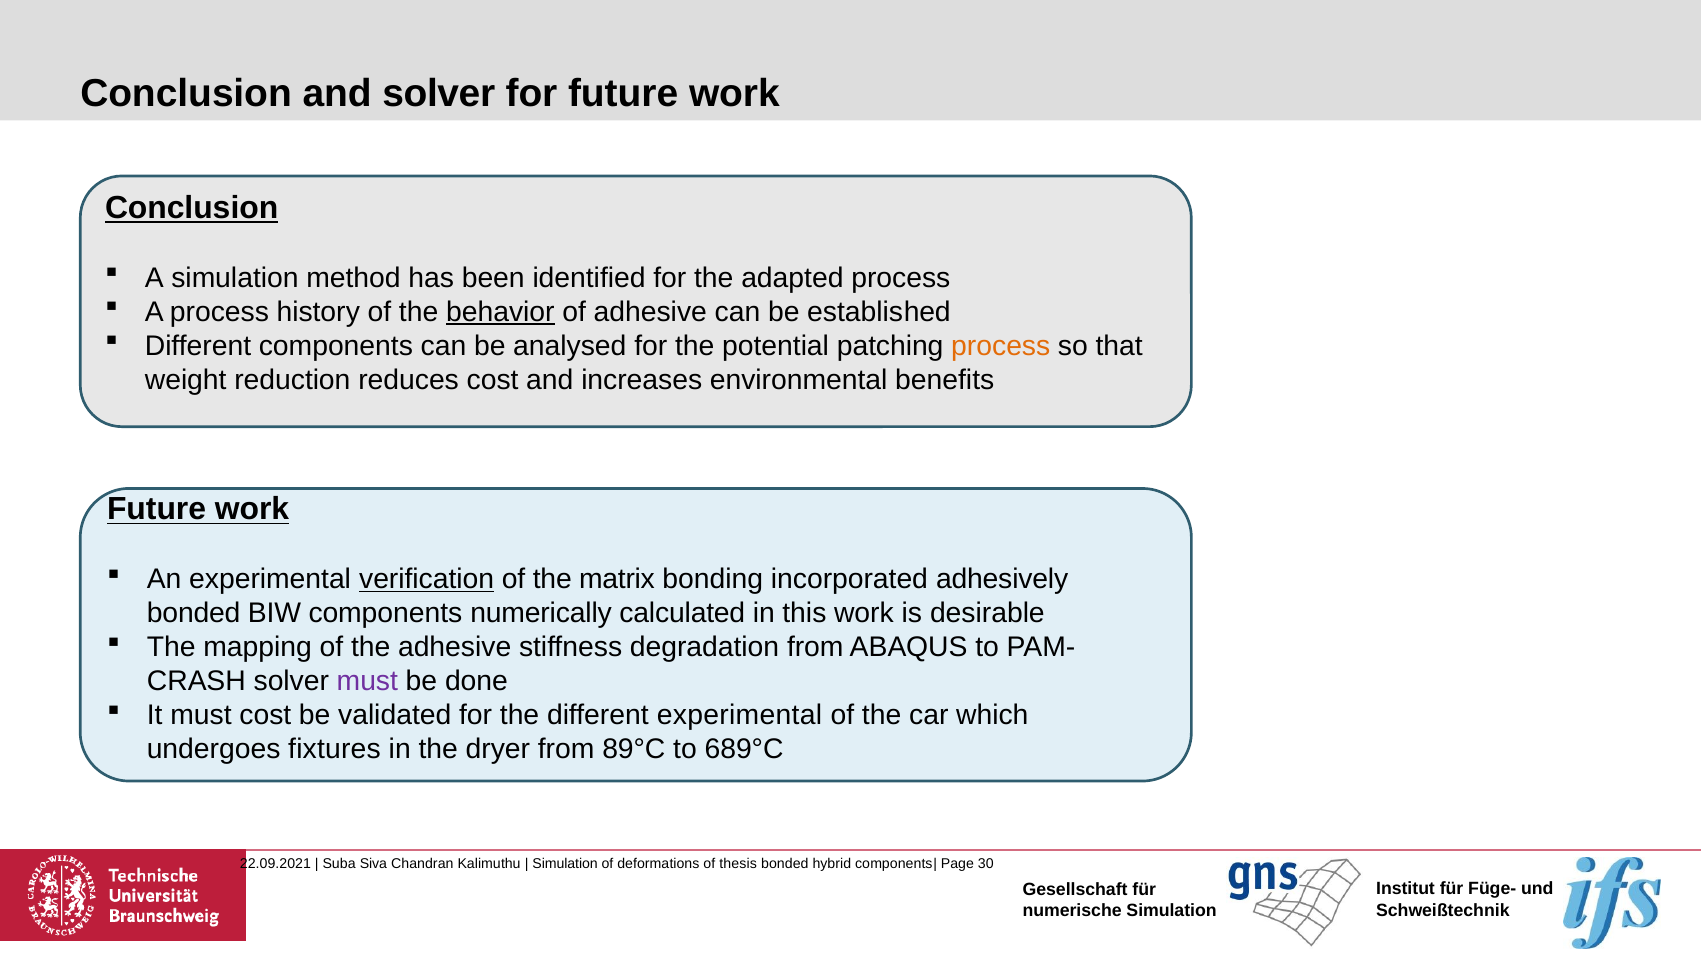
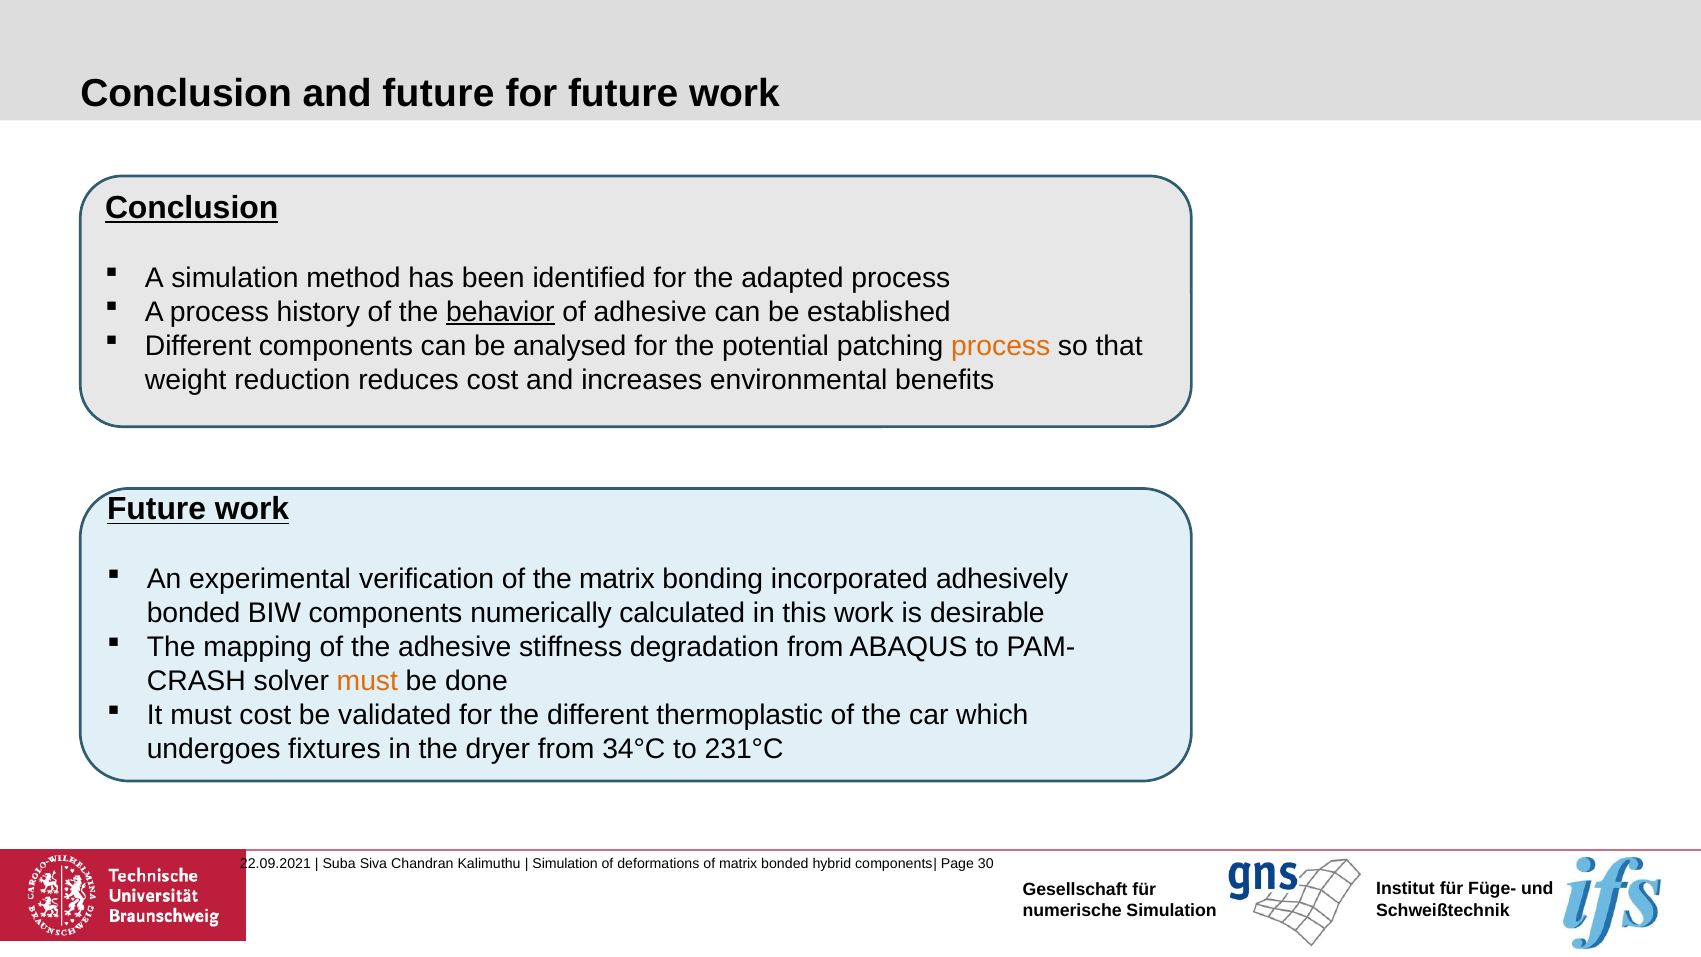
and solver: solver -> future (438, 94)
verification underline: present -> none (427, 579)
must colour: purple -> orange (367, 681)
different experimental: experimental -> thermoplastic (740, 715)
89°C: 89°C -> 34°C (634, 749)
689°C: 689°C -> 231°C (744, 749)
of thesis: thesis -> matrix (738, 863)
